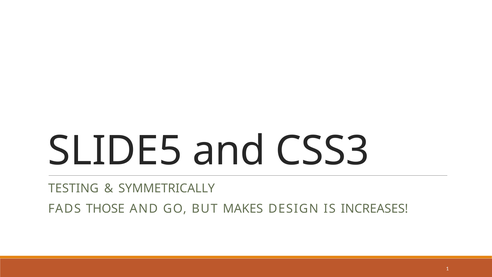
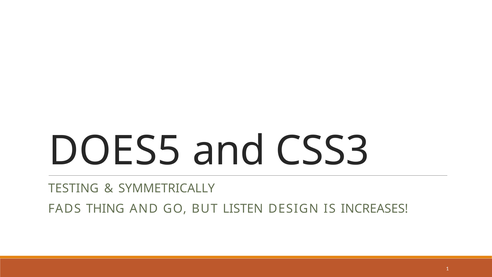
SLIDE5: SLIDE5 -> DOES5 (115, 151)
THOSE: THOSE -> THING (105, 209)
MAKES: MAKES -> LISTEN (243, 209)
